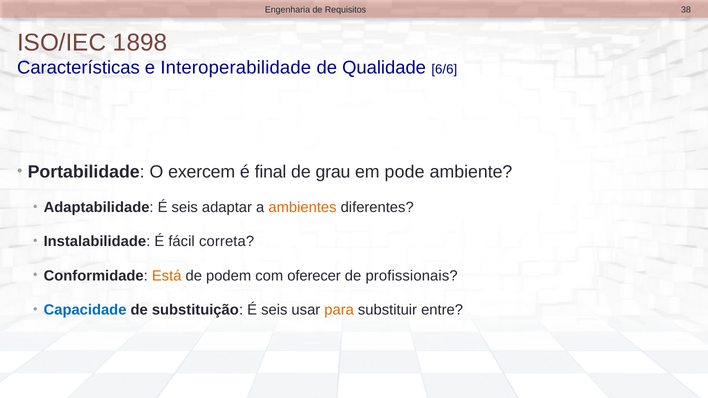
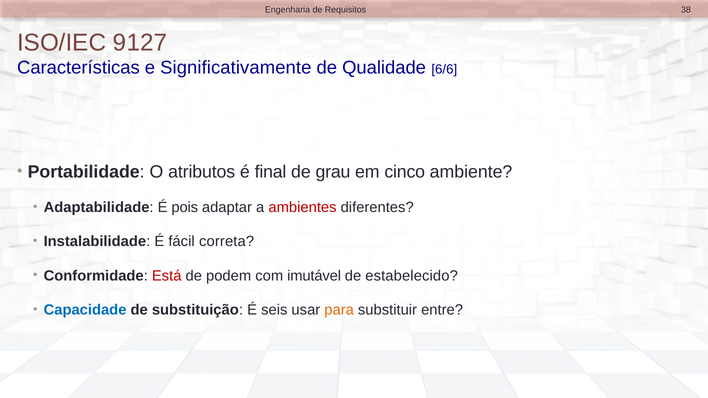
1898: 1898 -> 9127 (140, 43)
Interoperabilidade: Interoperabilidade -> Significativamente (236, 68)
exercem: exercem -> atributos (202, 172)
pode: pode -> cinco (405, 172)
Adaptabilidade É seis: seis -> pois (185, 208)
ambientes colour: orange -> red (303, 208)
Está colour: orange -> red (167, 276)
oferecer: oferecer -> imutável (314, 276)
profissionais: profissionais -> estabelecido (412, 276)
